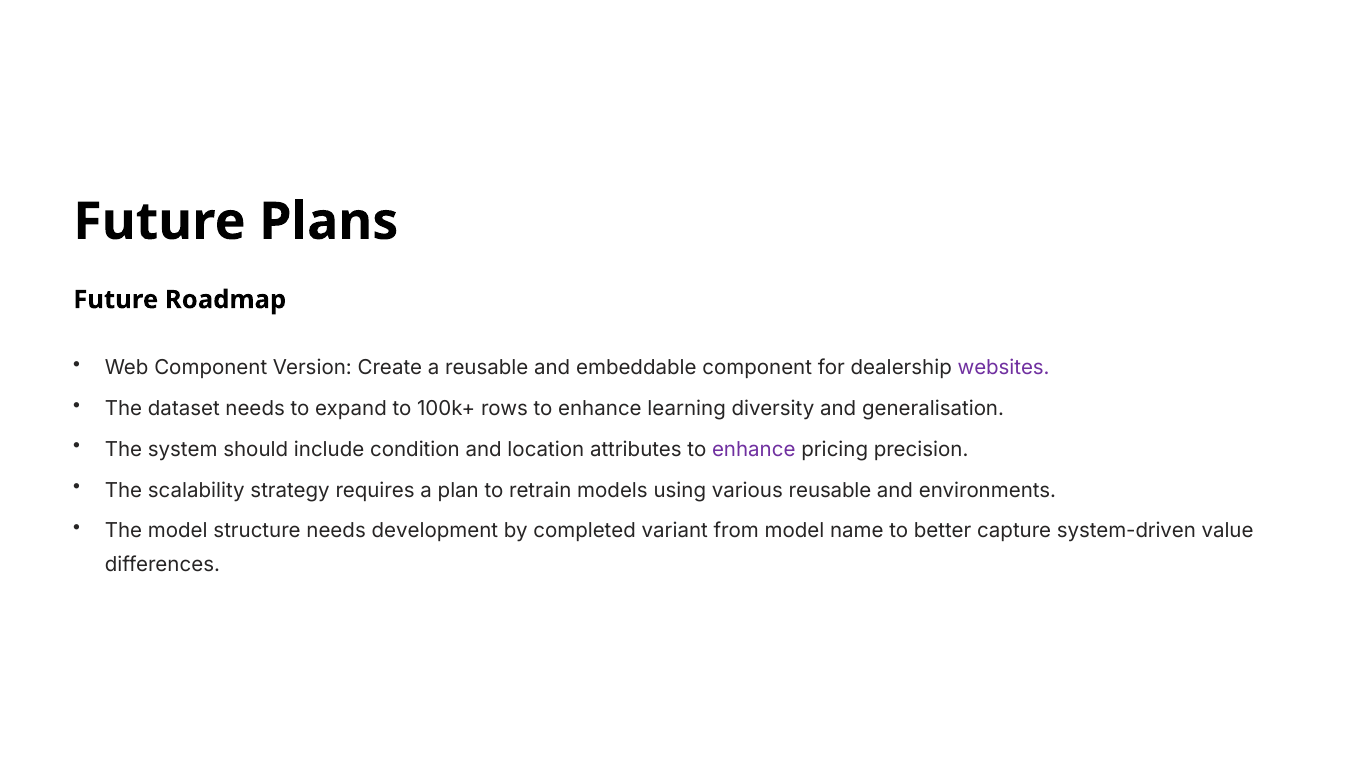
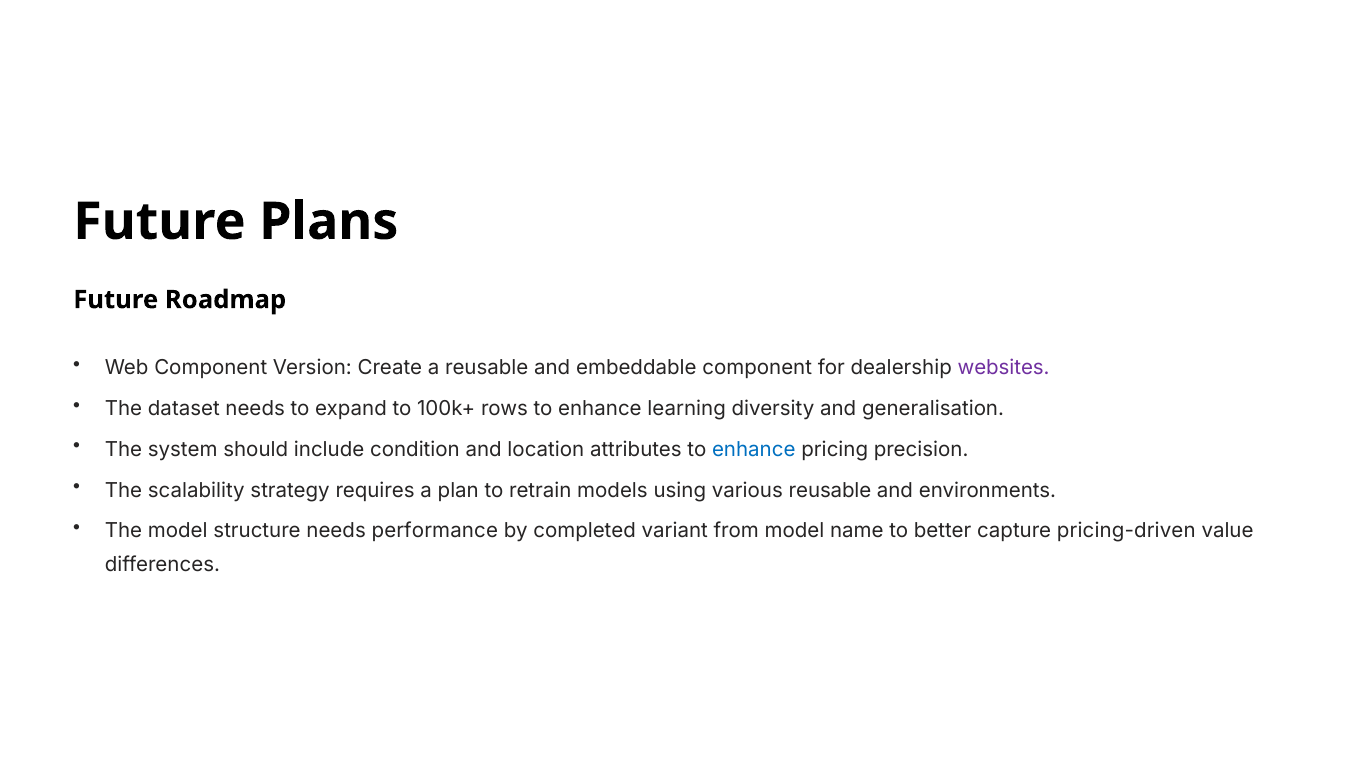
enhance colour: purple -> blue (754, 449)
development: development -> performance (435, 531)
system-driven: system-driven -> pricing-driven (1126, 531)
